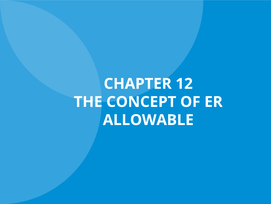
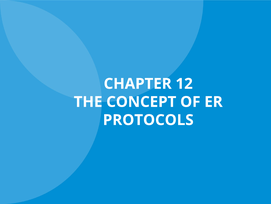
ALLOWABLE: ALLOWABLE -> PROTOCOLS (148, 120)
